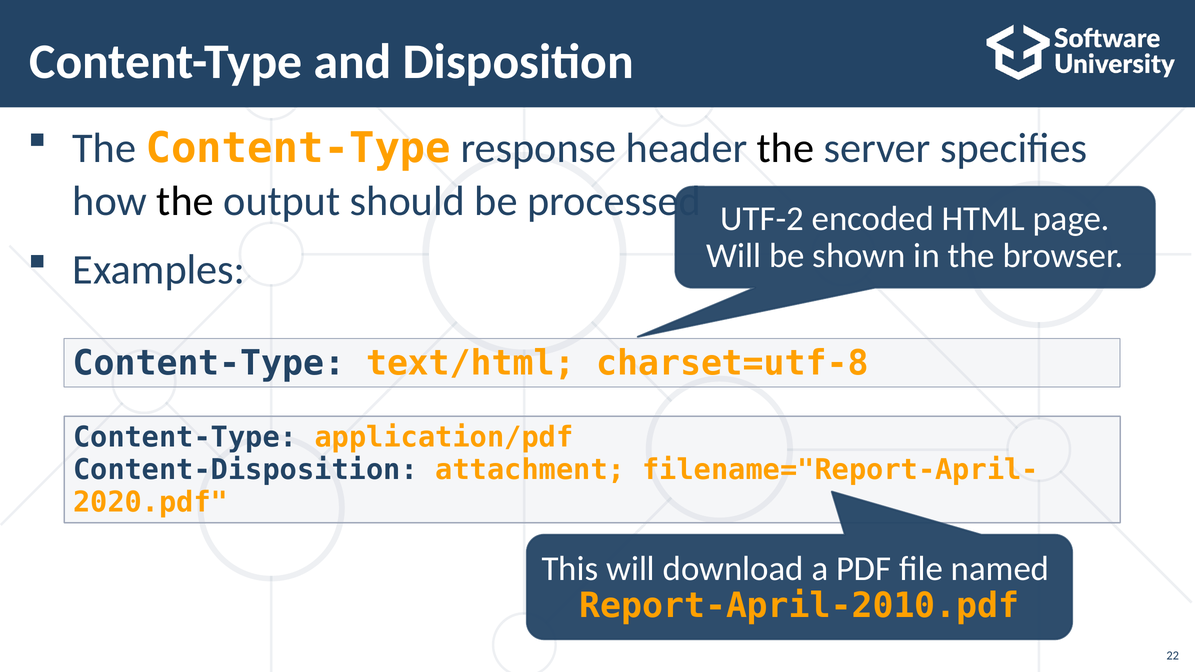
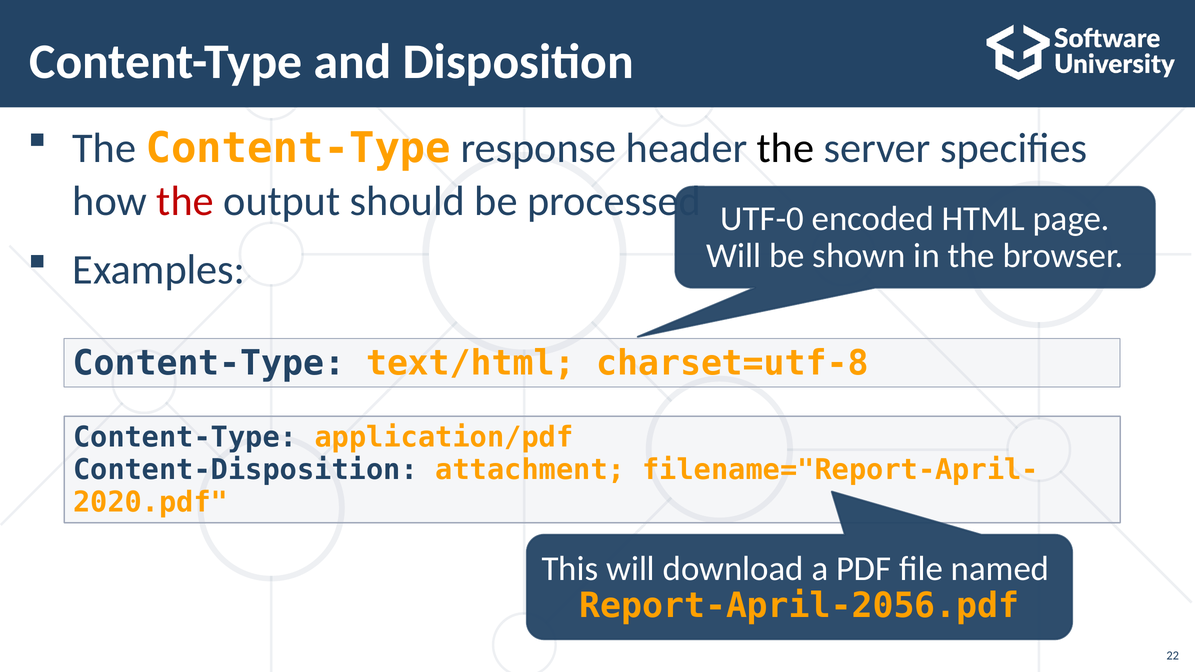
the colour: black -> red (185, 201)
UTF-2: UTF-2 -> UTF-0 (762, 219)
Report-April-2010.pdf: Report-April-2010.pdf -> Report-April-2056.pdf (799, 606)
